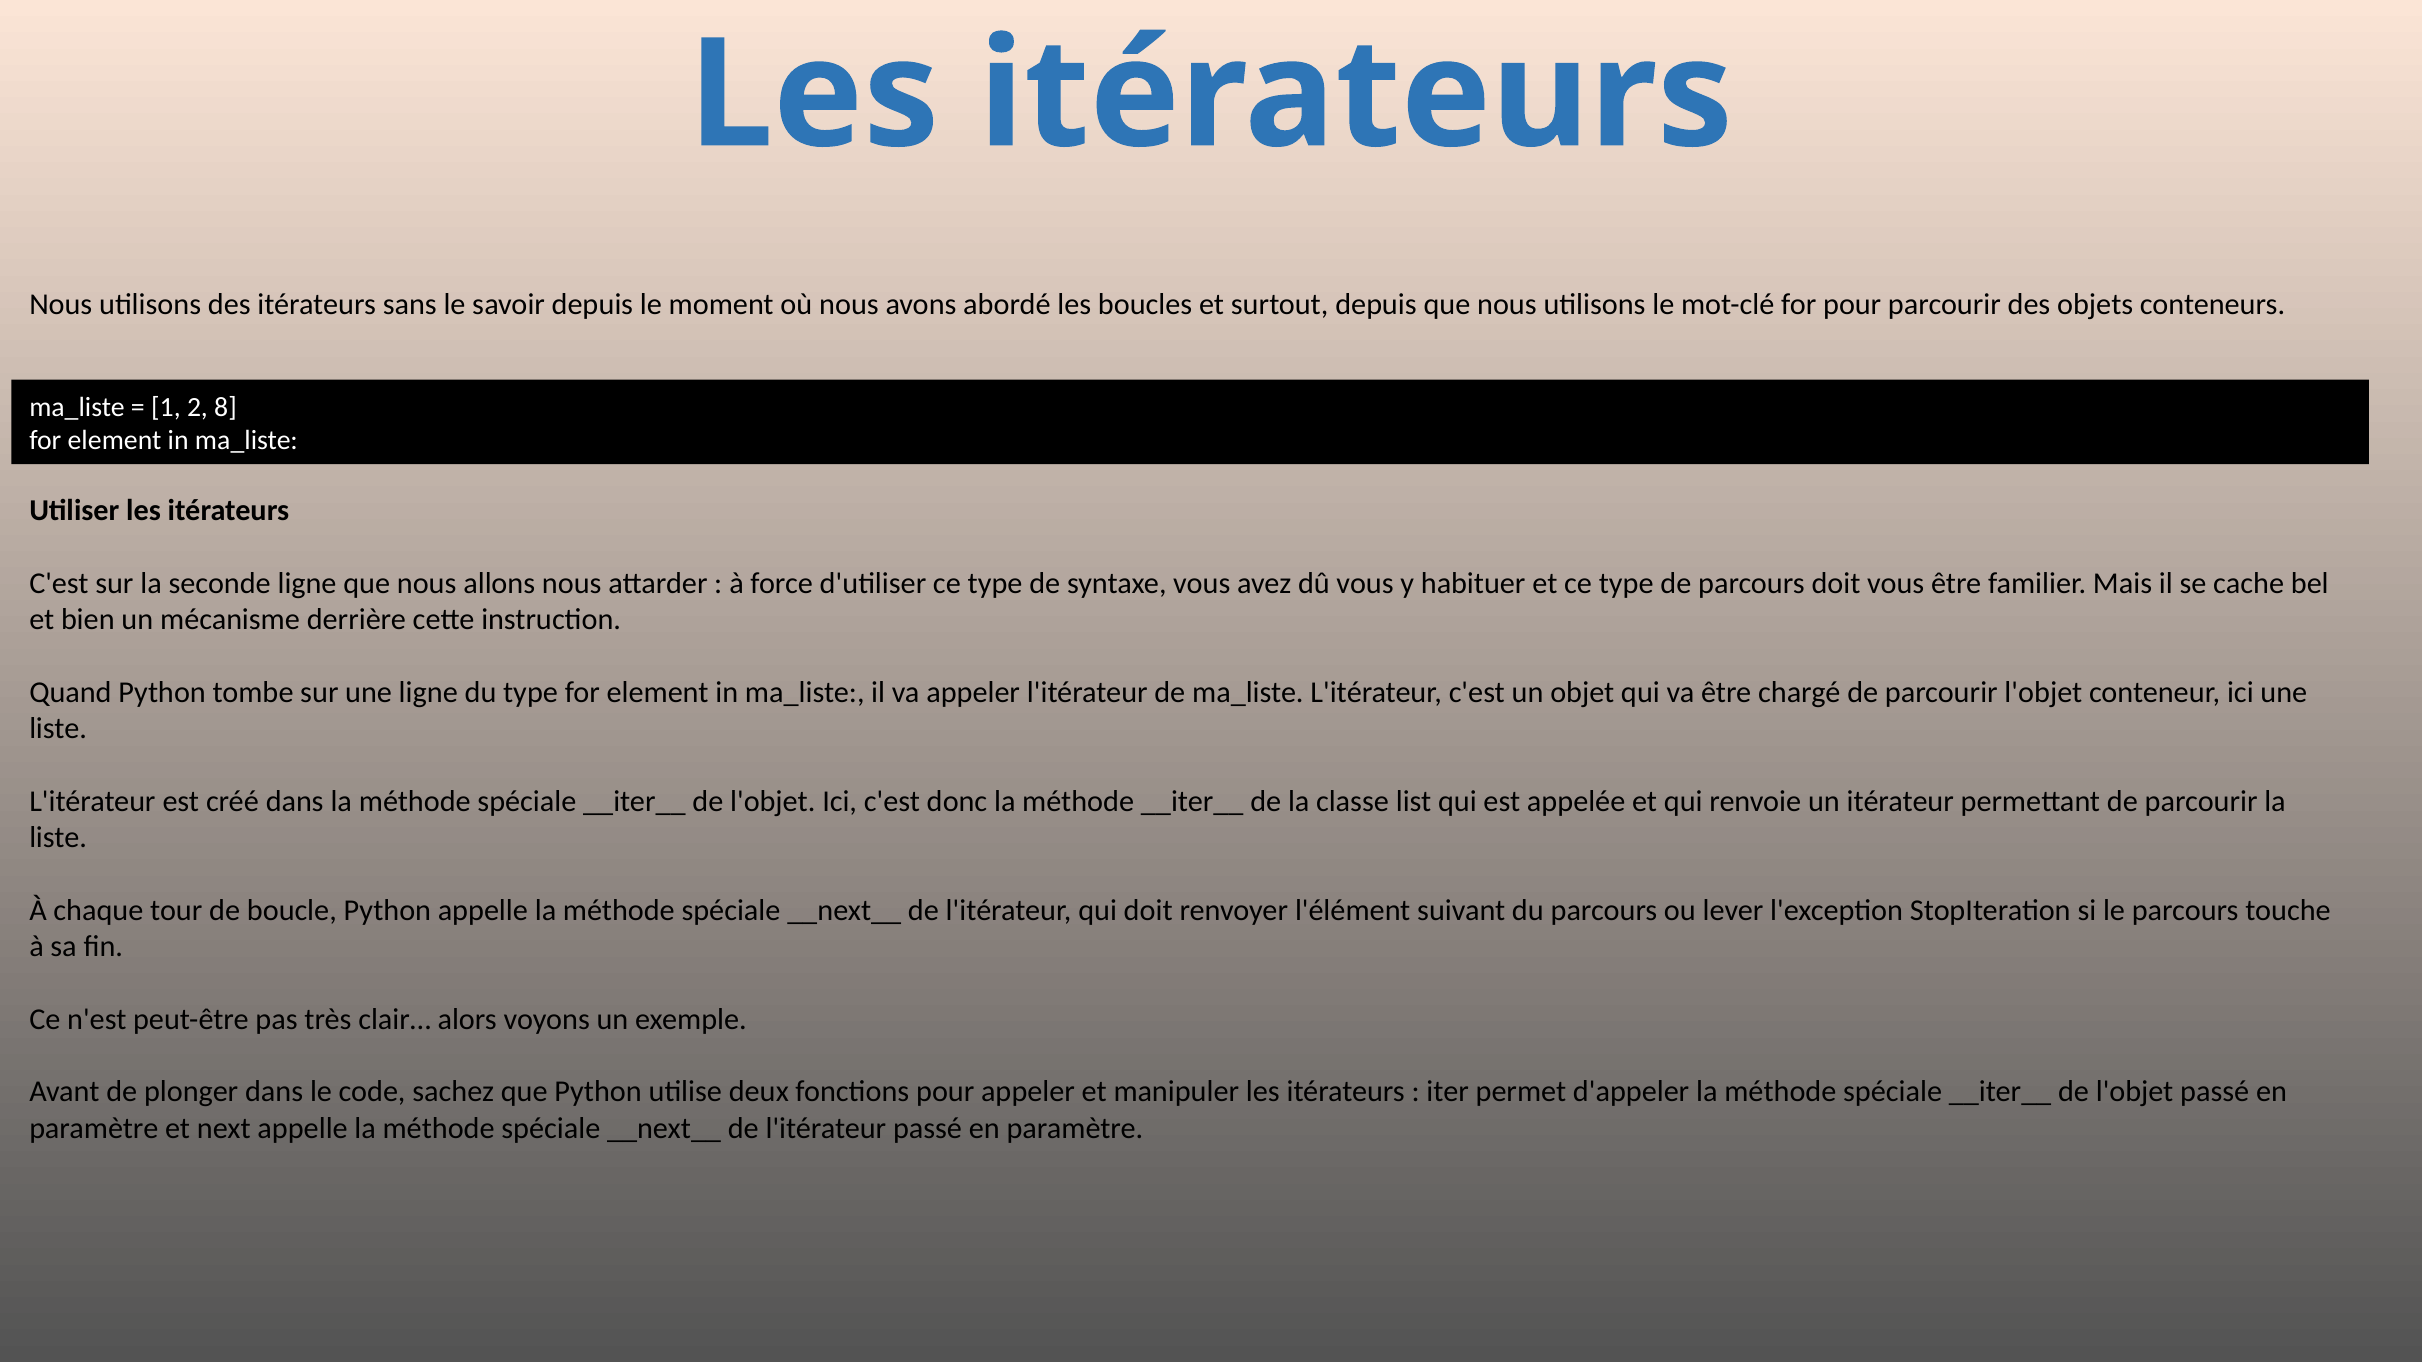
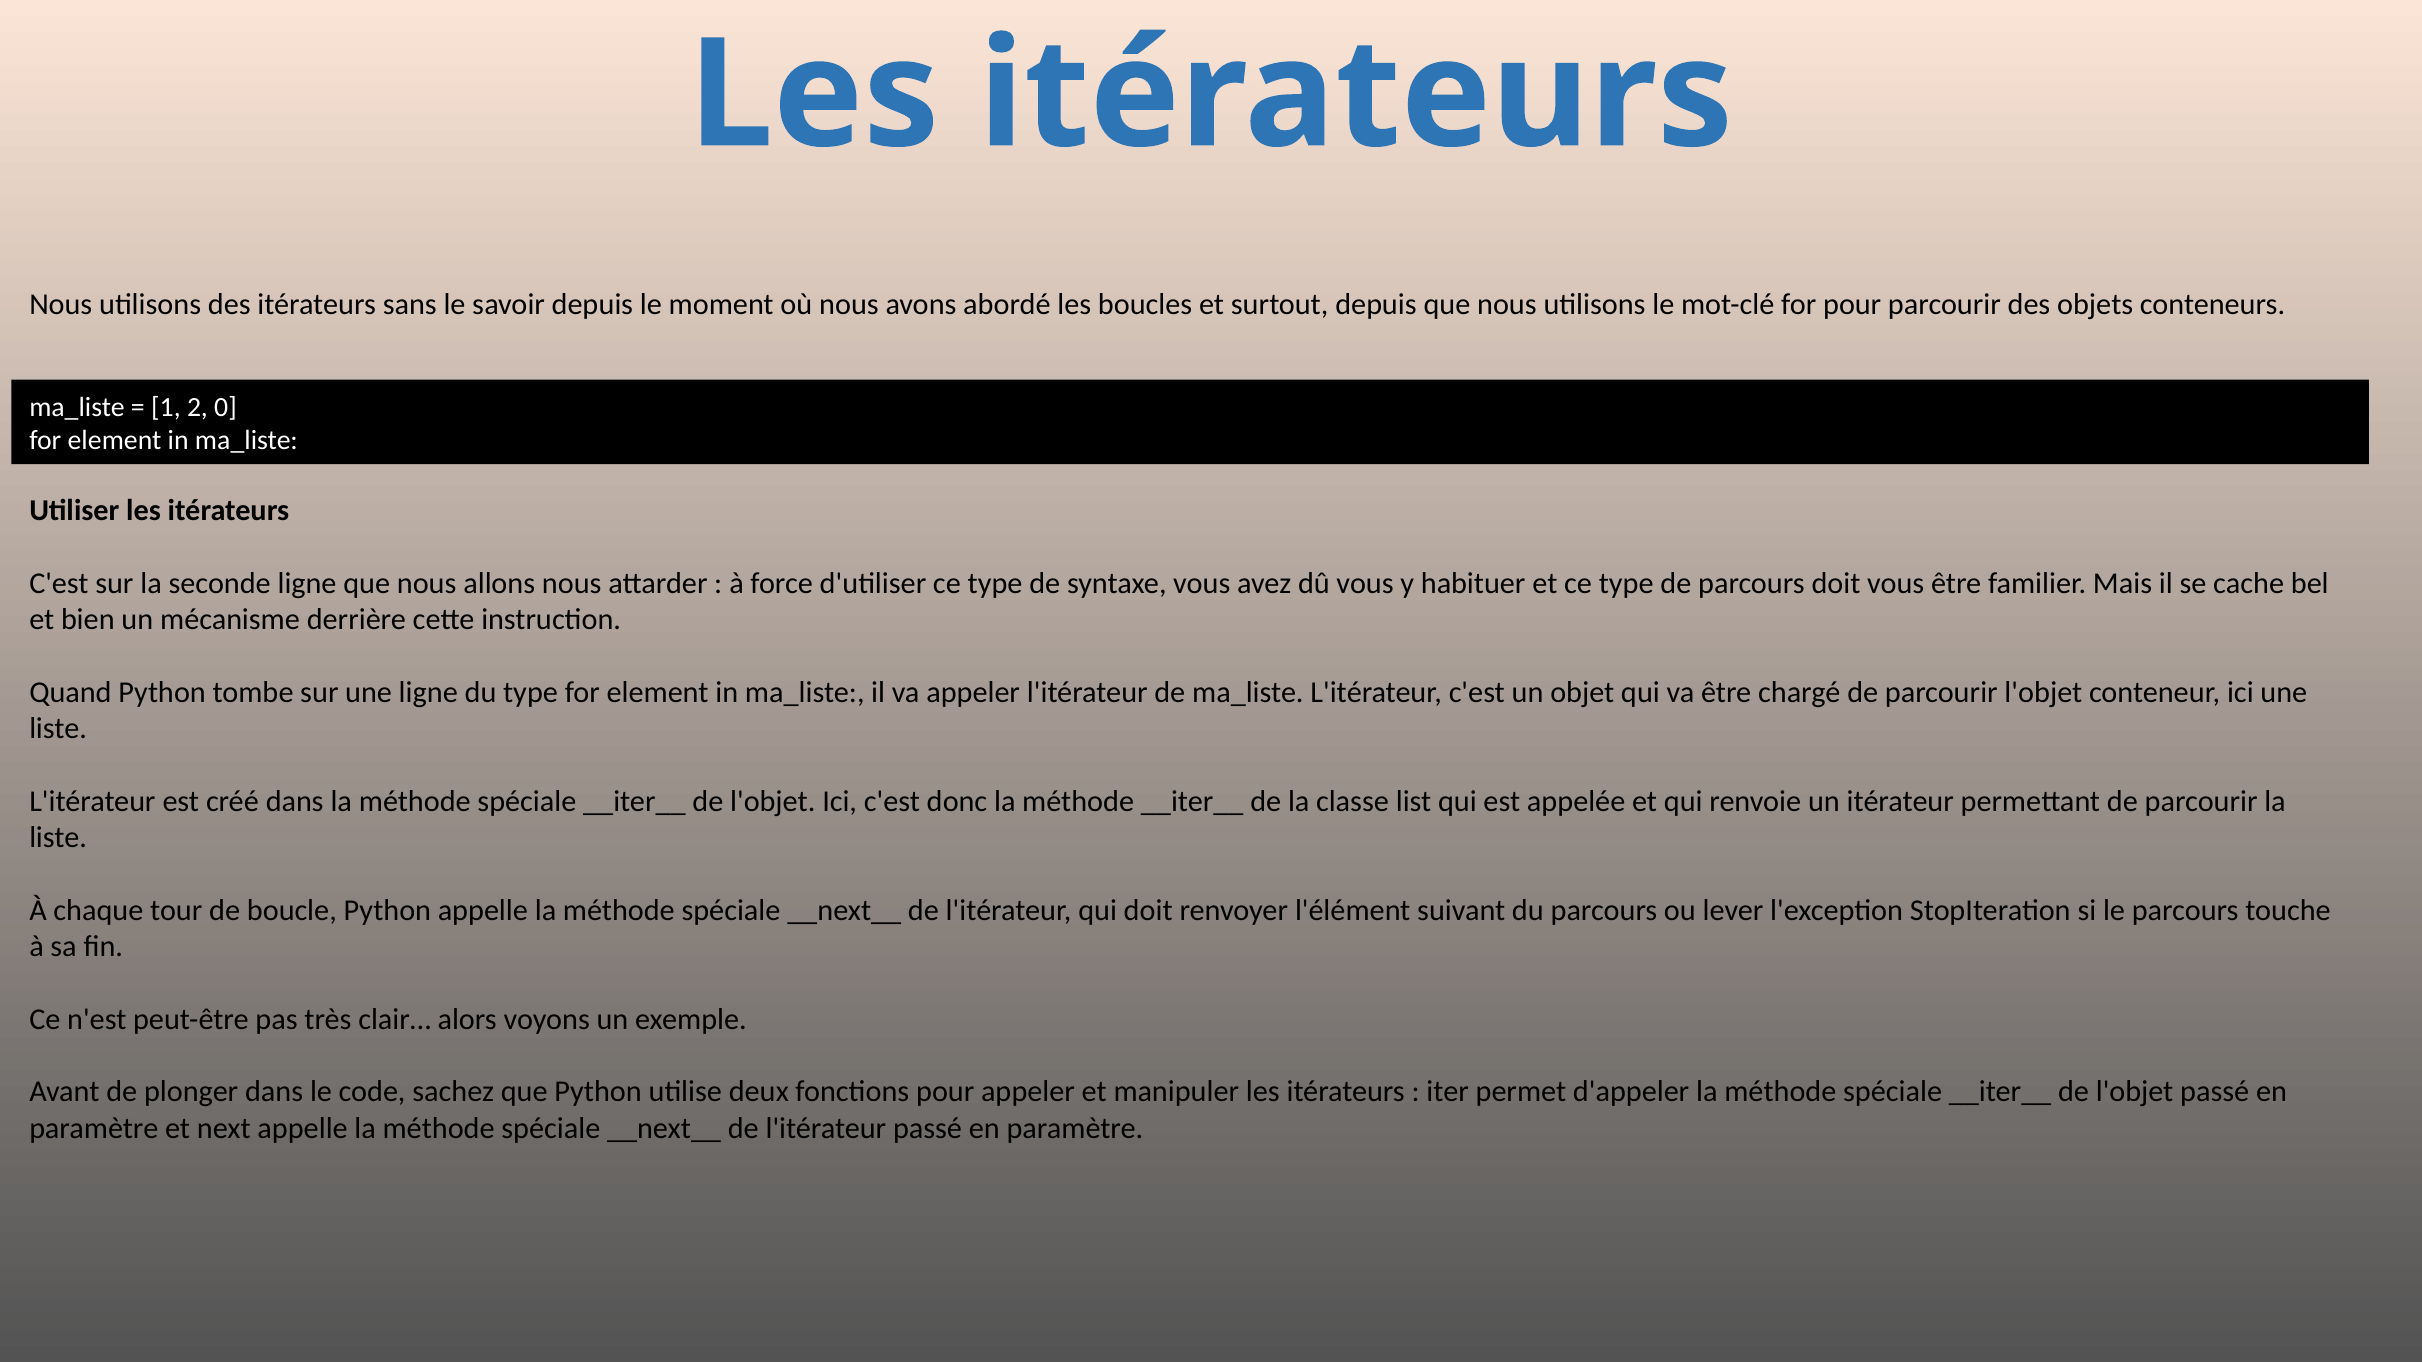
8: 8 -> 0 (226, 407)
